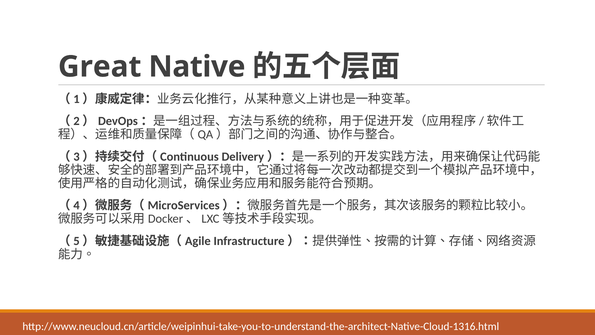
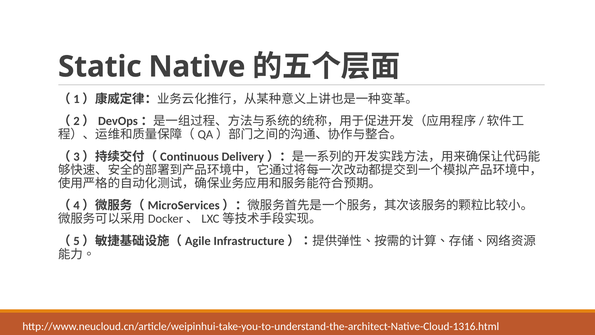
Great: Great -> Static (100, 67)
